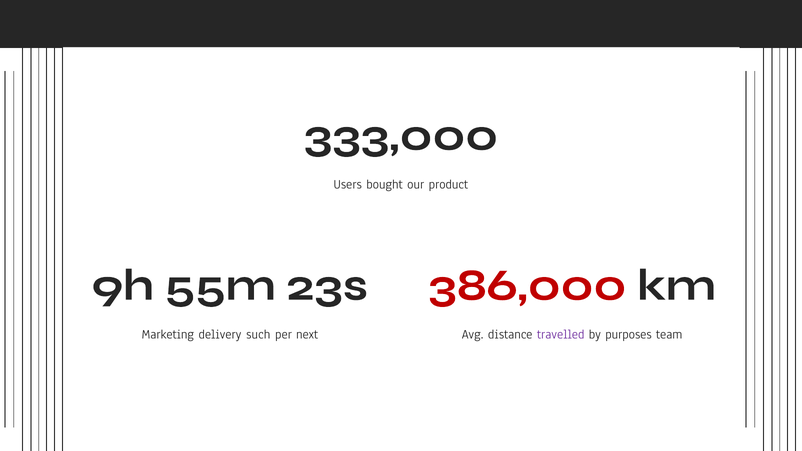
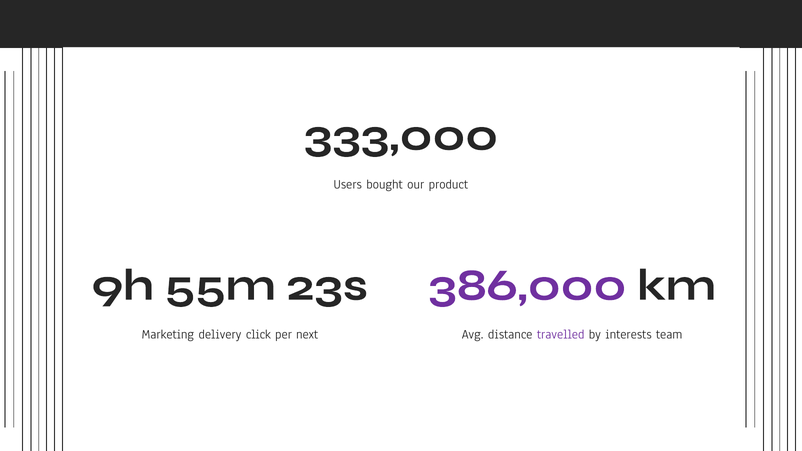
386,000 colour: red -> purple (527, 285)
such: such -> click (258, 334)
purposes: purposes -> interests (629, 334)
